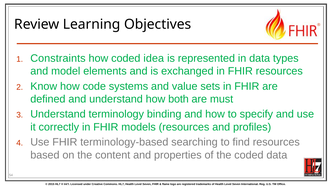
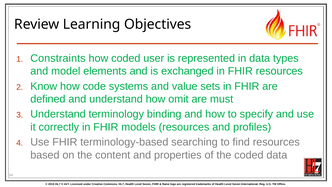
idea: idea -> user (154, 58)
both: both -> omit (178, 99)
